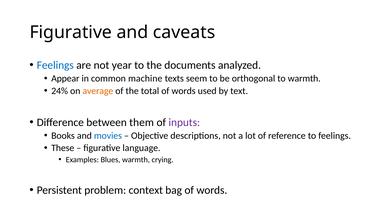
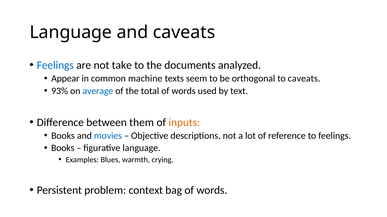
Figurative: Figurative -> Language (71, 33)
year: year -> take (122, 65)
to warmth: warmth -> caveats (304, 79)
24%: 24% -> 93% (60, 91)
average colour: orange -> blue (98, 91)
inputs colour: purple -> orange (184, 123)
These: These -> Books (63, 149)
